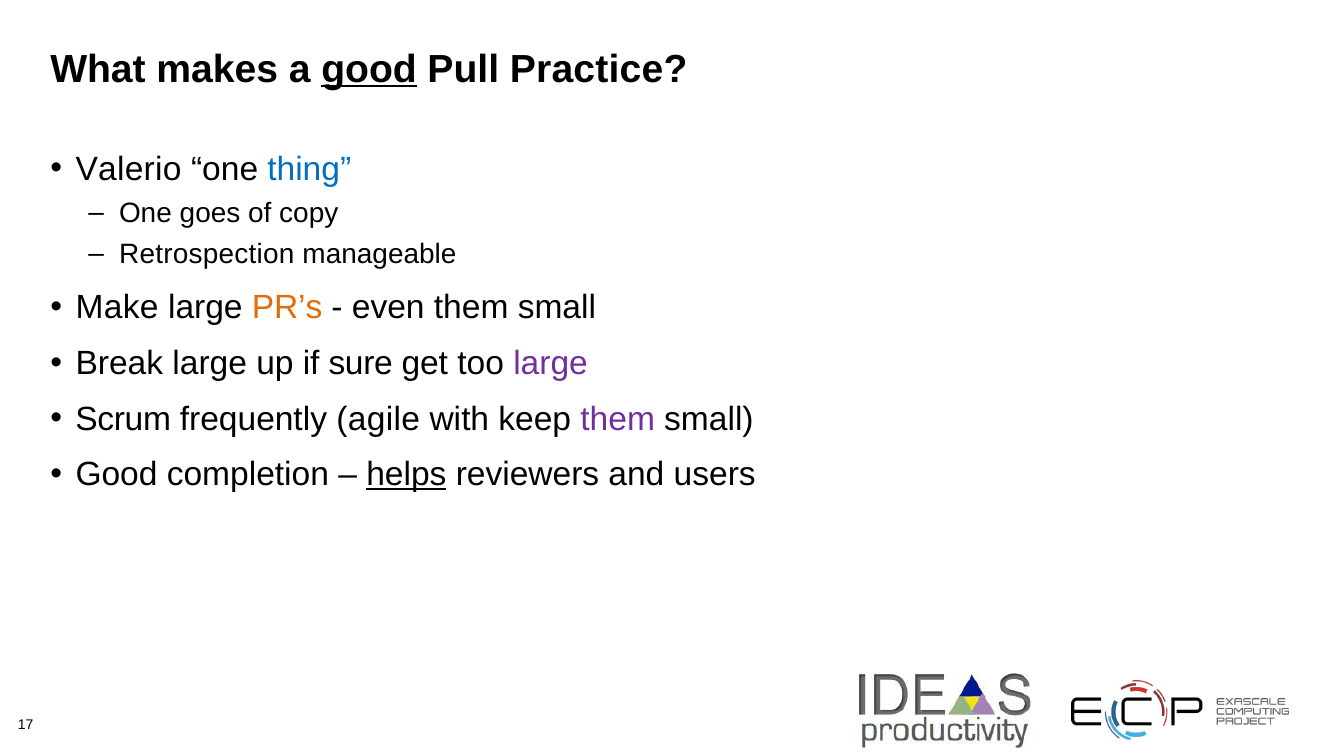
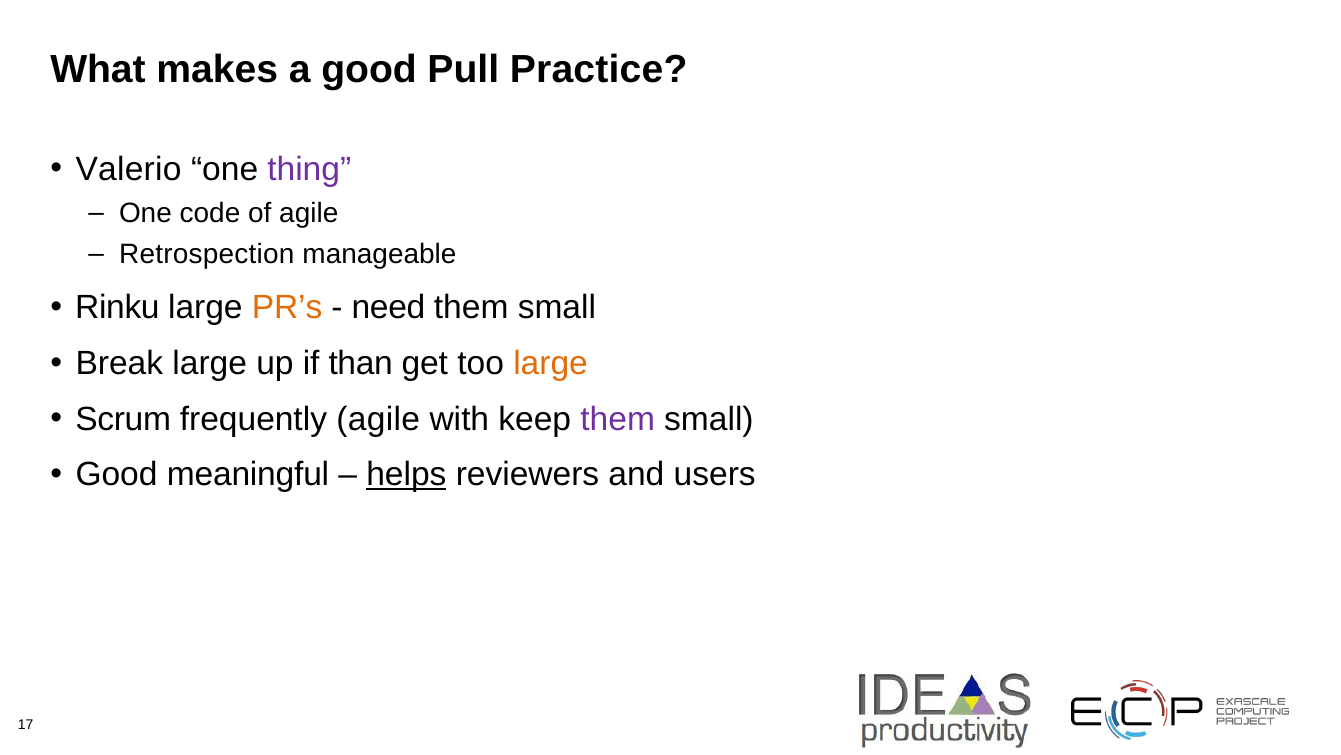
good underline: present -> none (369, 69)
thing colour: blue -> purple (309, 169)
goes: goes -> code (210, 213)
of copy: copy -> agile (309, 213)
Make: Make -> Rinku (117, 307)
even: even -> need (388, 307)
sure: sure -> than (361, 363)
large colour: purple -> orange (551, 363)
completion: completion -> meaningful (248, 475)
